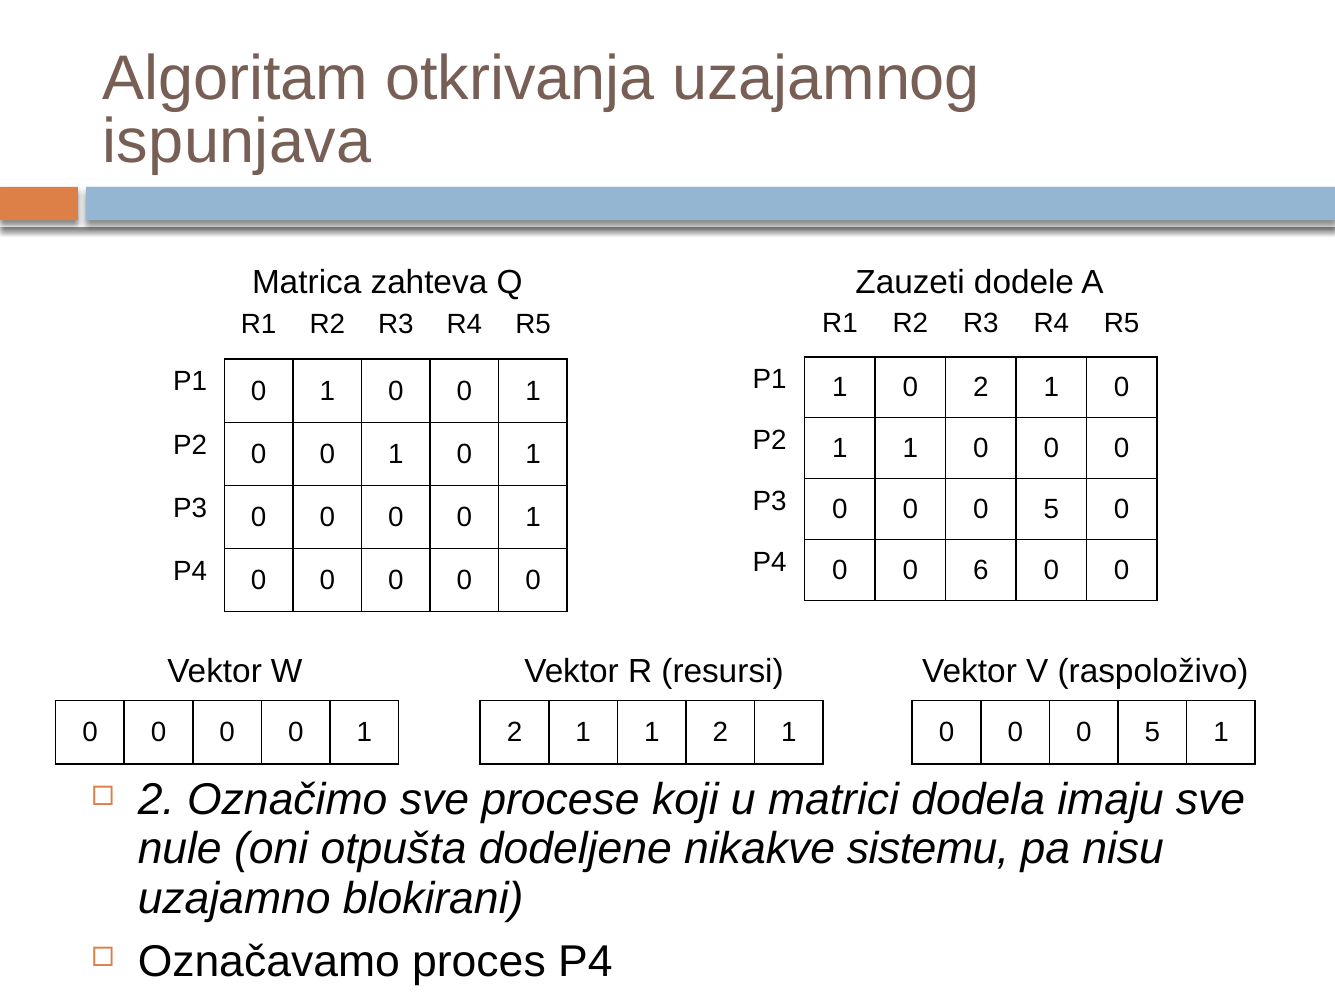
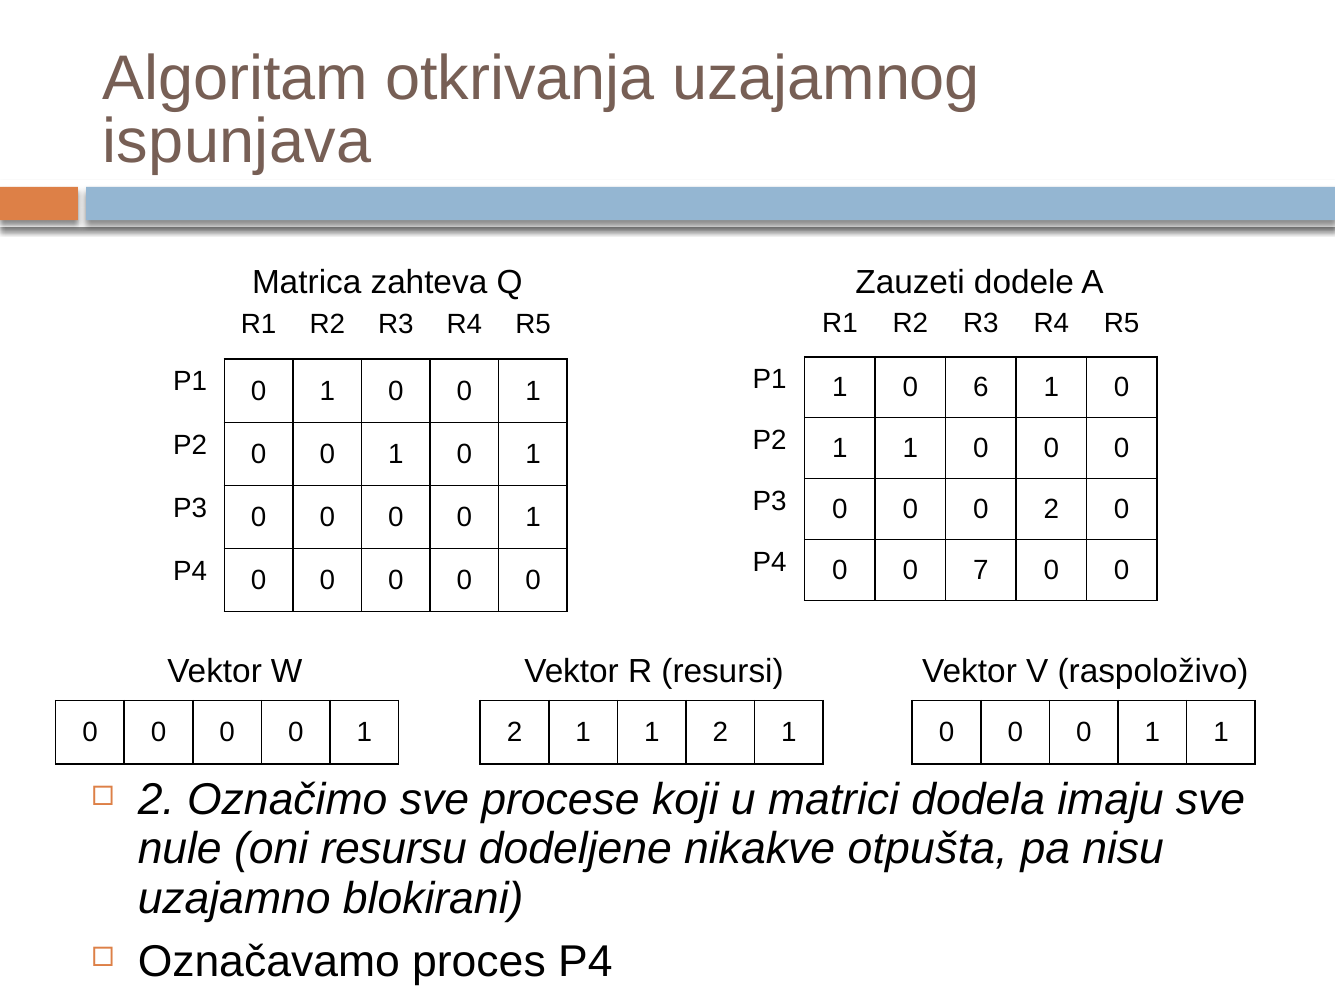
0 2: 2 -> 6 (981, 388)
5: 5 -> 2 (1051, 510)
6: 6 -> 7 (981, 571)
5: 5 -> 1 (1152, 733)
otpušta: otpušta -> resursu (394, 849)
sistemu: sistemu -> otpušta (928, 849)
